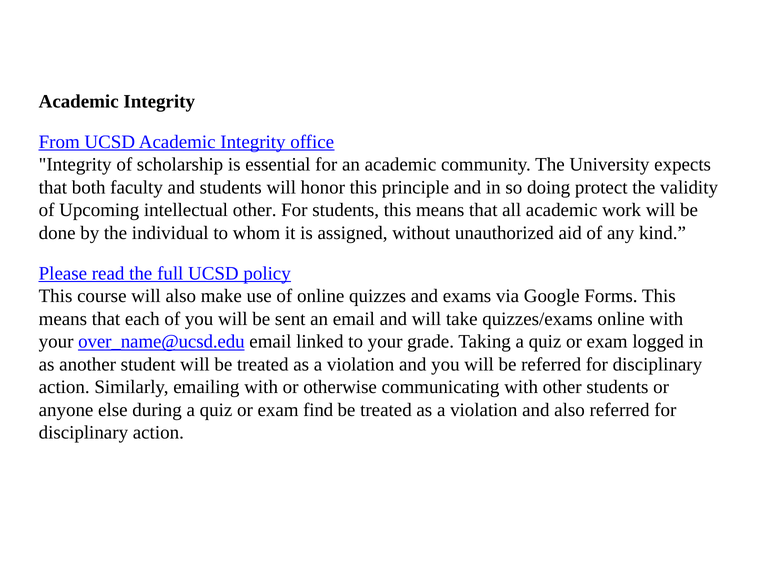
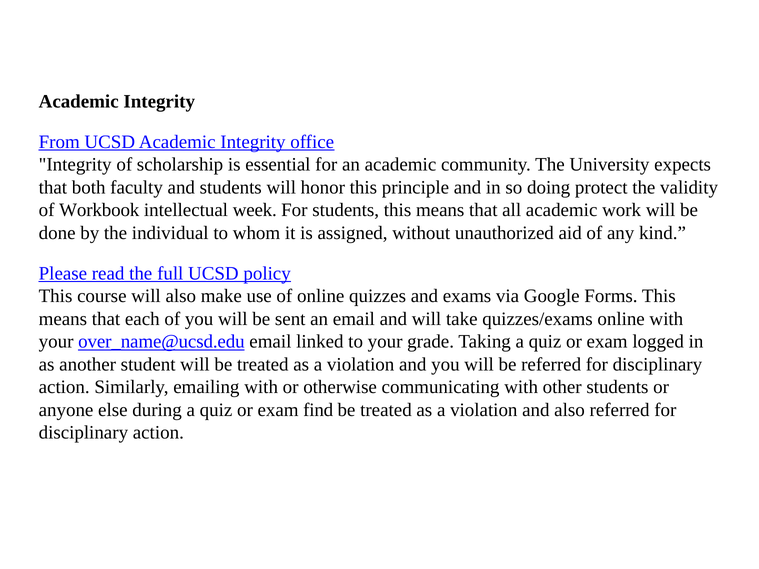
Upcoming: Upcoming -> Workbook (99, 210)
intellectual other: other -> week (255, 210)
